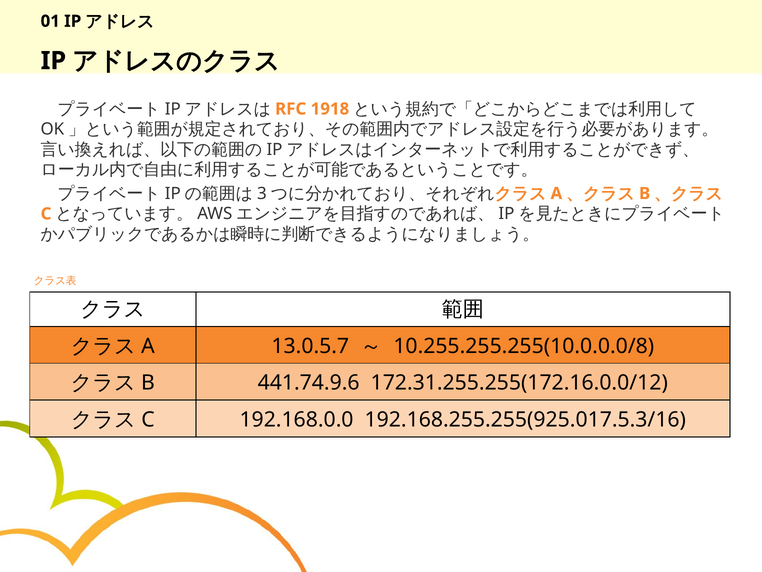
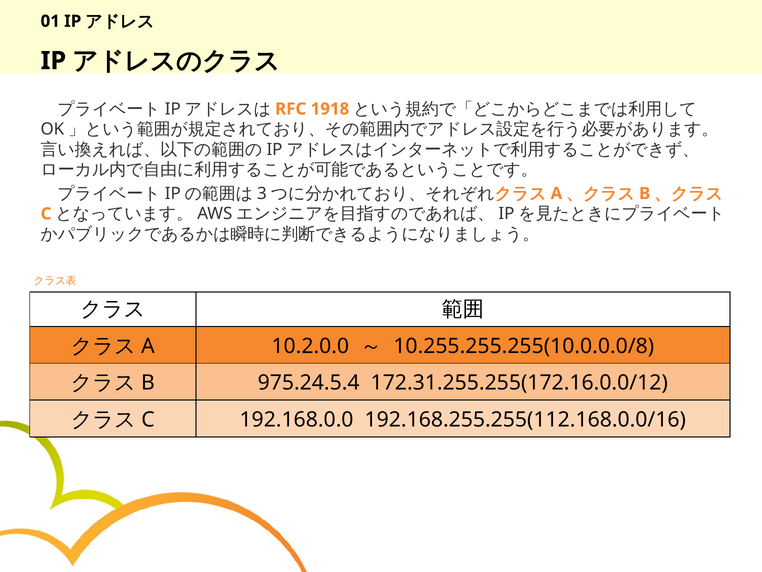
13.0.5.7: 13.0.5.7 -> 10.2.0.0 (310, 346)
441.74.9.6: 441.74.9.6 -> 975.24.5.4 (309, 383)
192.168.255.255(925.017.5.3/16: 192.168.255.255(925.017.5.3/16 -> 192.168.255.255(112.168.0.0/16 (525, 419)
